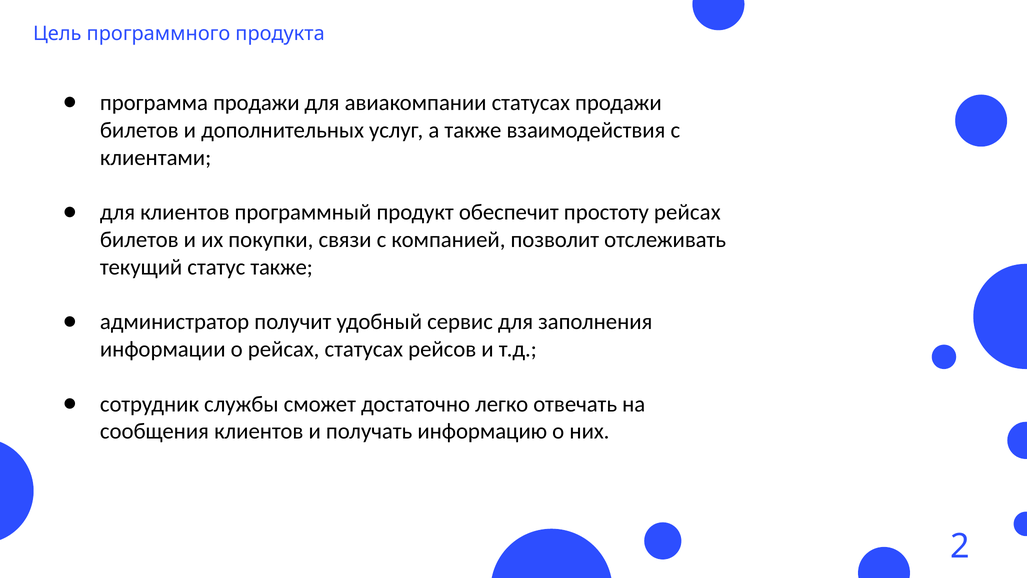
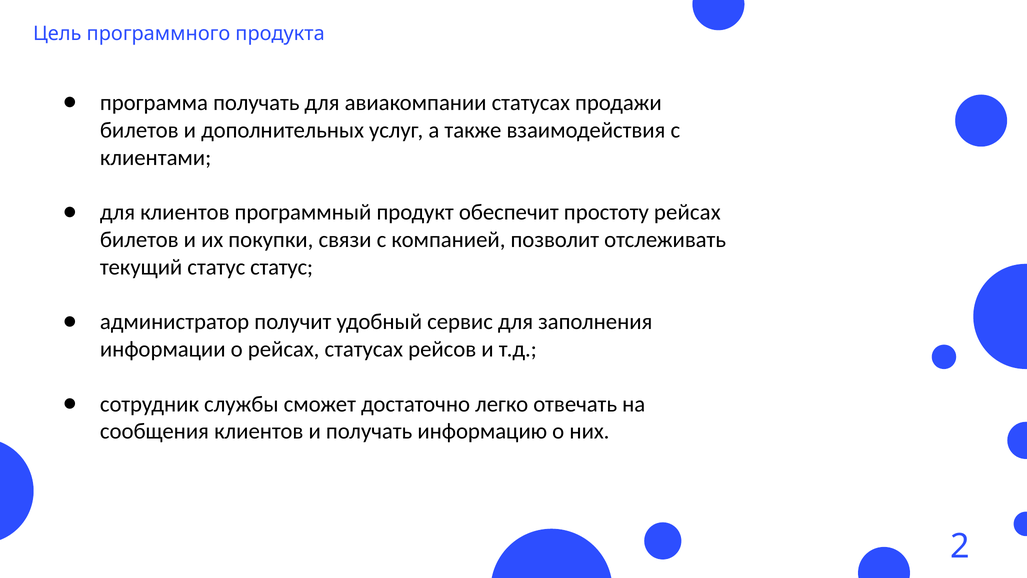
программа продажи: продажи -> получать (256, 103)
статус также: также -> статус (282, 267)
